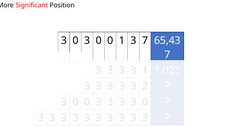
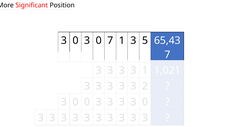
0 3 0 0: 0 -> 7 (110, 41)
3 7: 7 -> 5 (145, 41)
